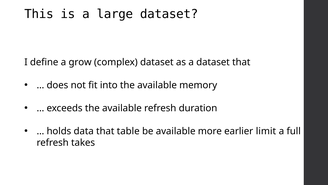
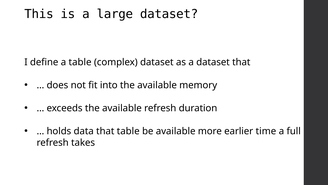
a grow: grow -> table (80, 62)
limit: limit -> time (266, 131)
